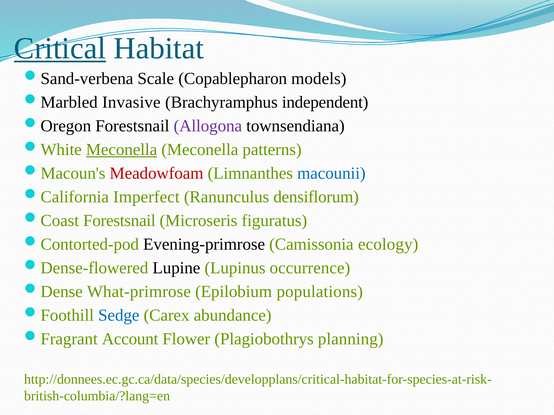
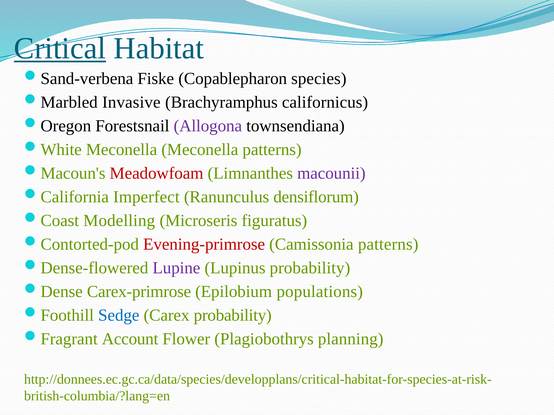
Scale: Scale -> Fiske (156, 79)
models: models -> species (319, 79)
independent: independent -> californicus (325, 102)
Meconella underline: present -> none (122, 150)
macounii colour: blue -> purple (331, 173)
Forestsnail: Forestsnail -> Modelling (119, 221)
Evening-primrose colour: black -> red (204, 245)
Camissonia ecology: ecology -> patterns (388, 245)
Lupine colour: black -> purple (176, 268)
Lupinus occurrence: occurrence -> probability (310, 268)
What-primrose: What-primrose -> Carex-primrose (139, 292)
Carex abundance: abundance -> probability (233, 316)
